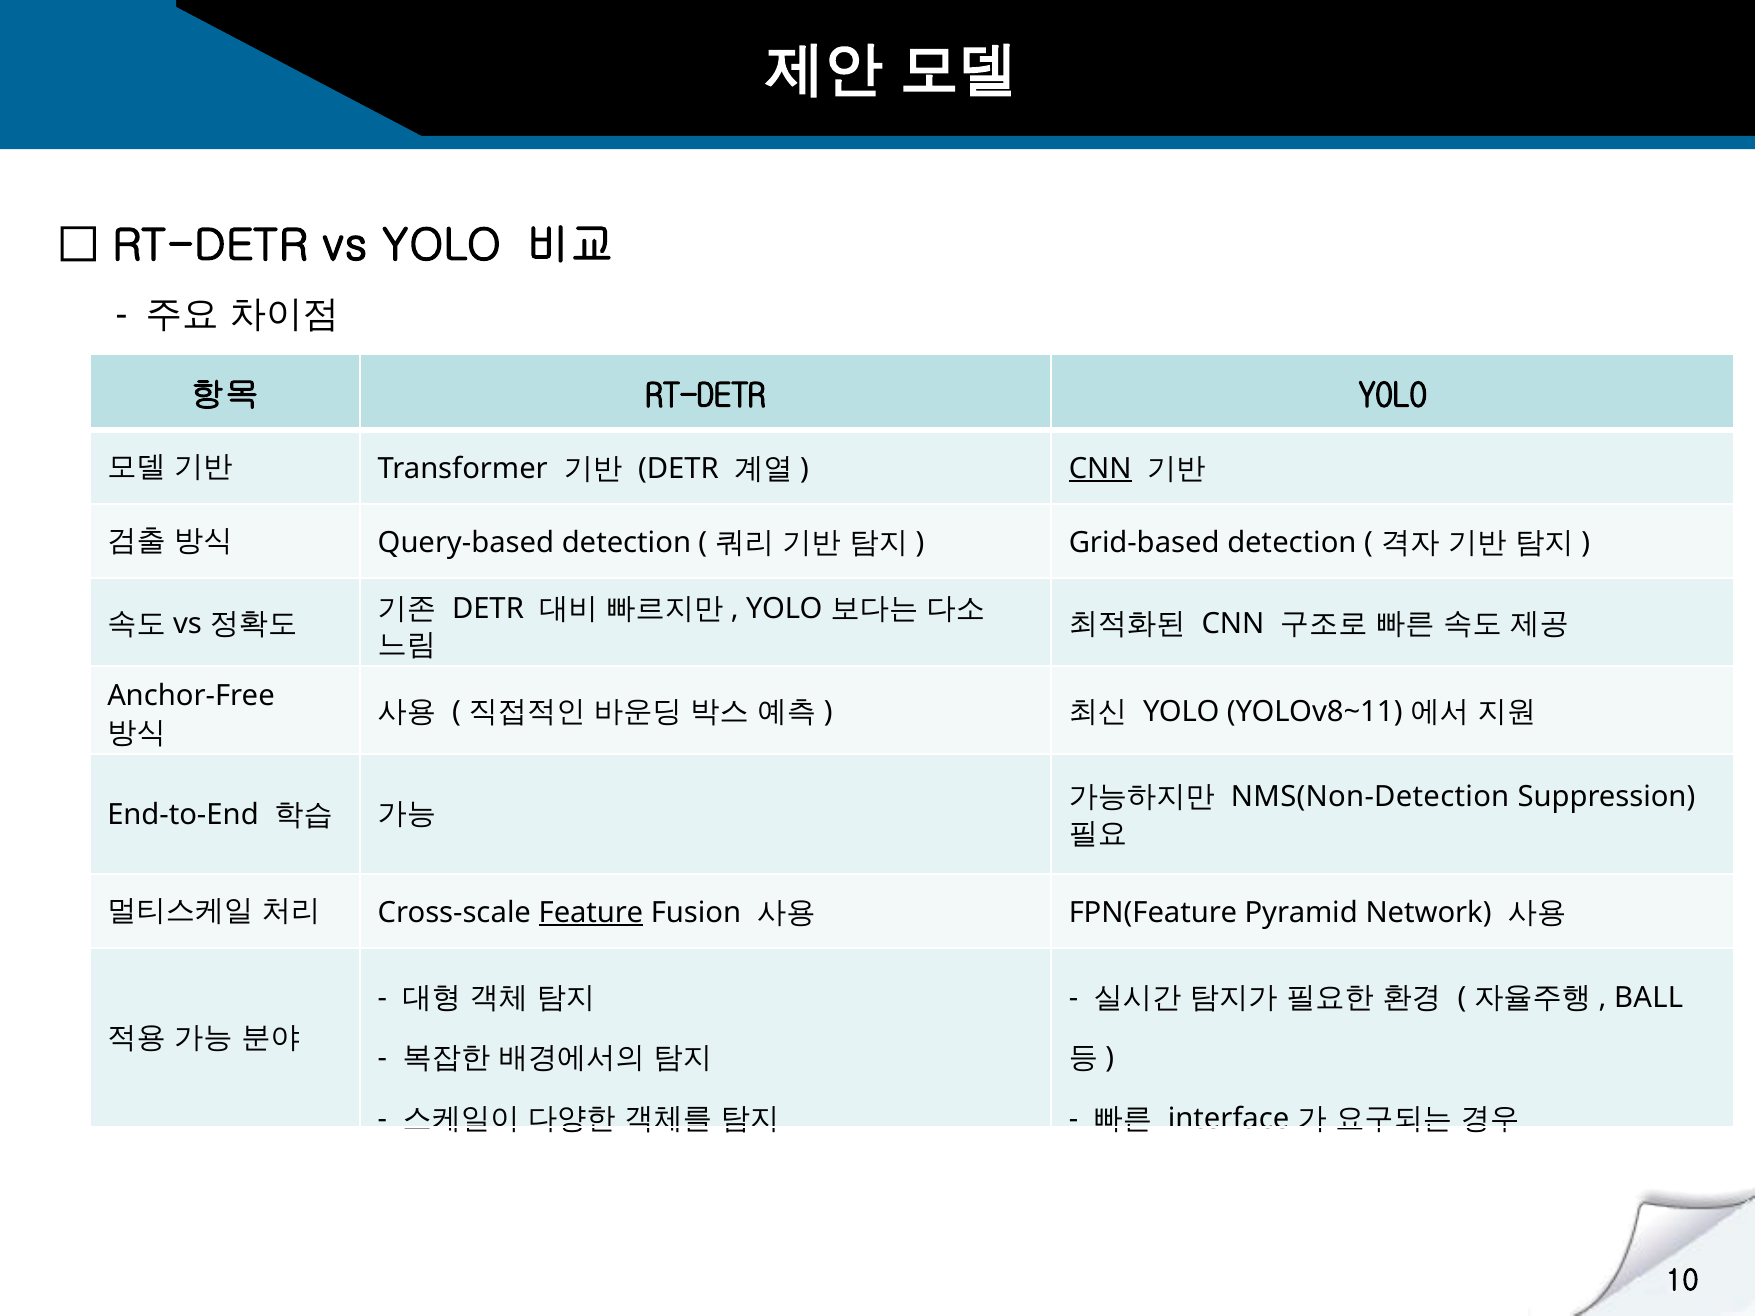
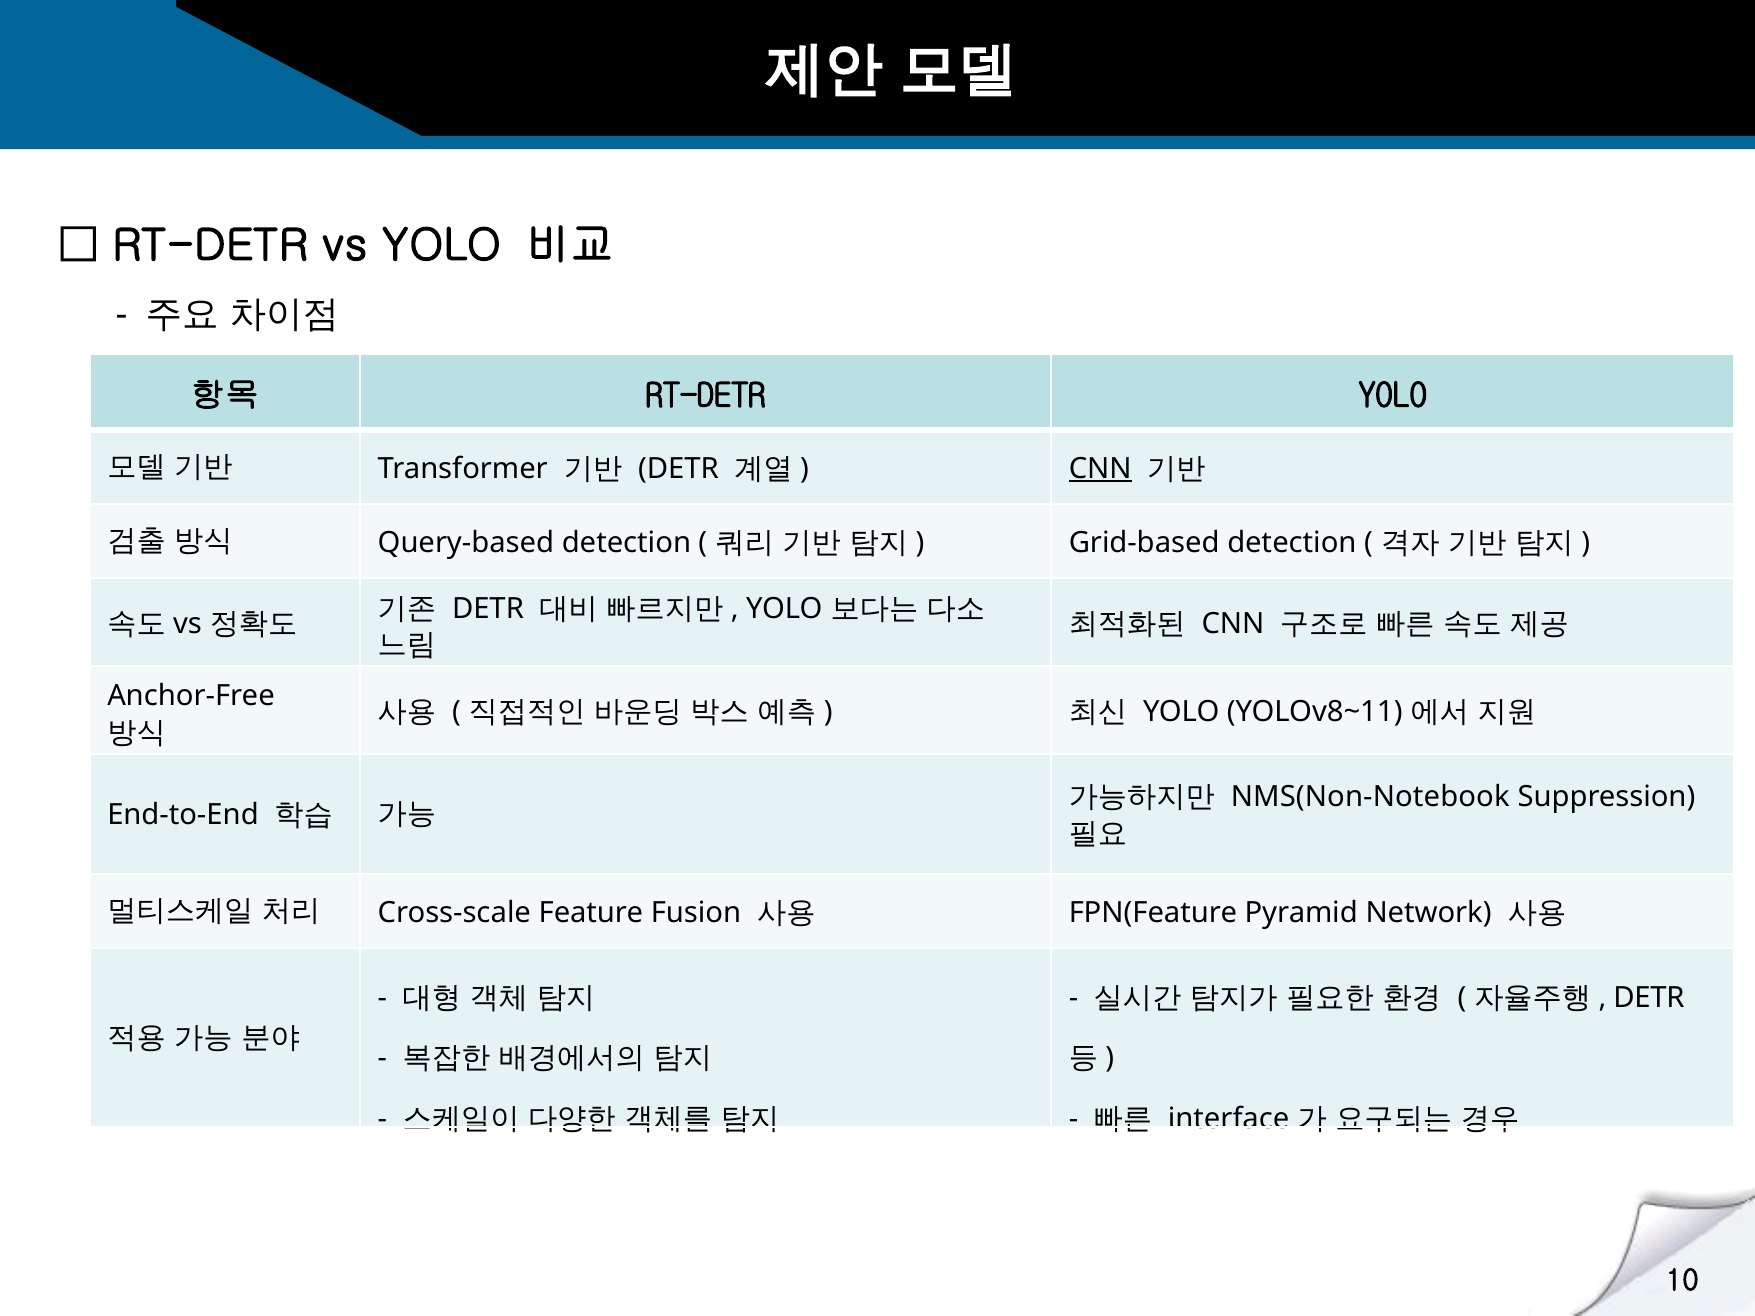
NMS(Non-Detection: NMS(Non-Detection -> NMS(Non-Notebook (1370, 797)
Feature underline: present -> none (591, 913)
BALL: BALL -> DETR (1649, 998)
